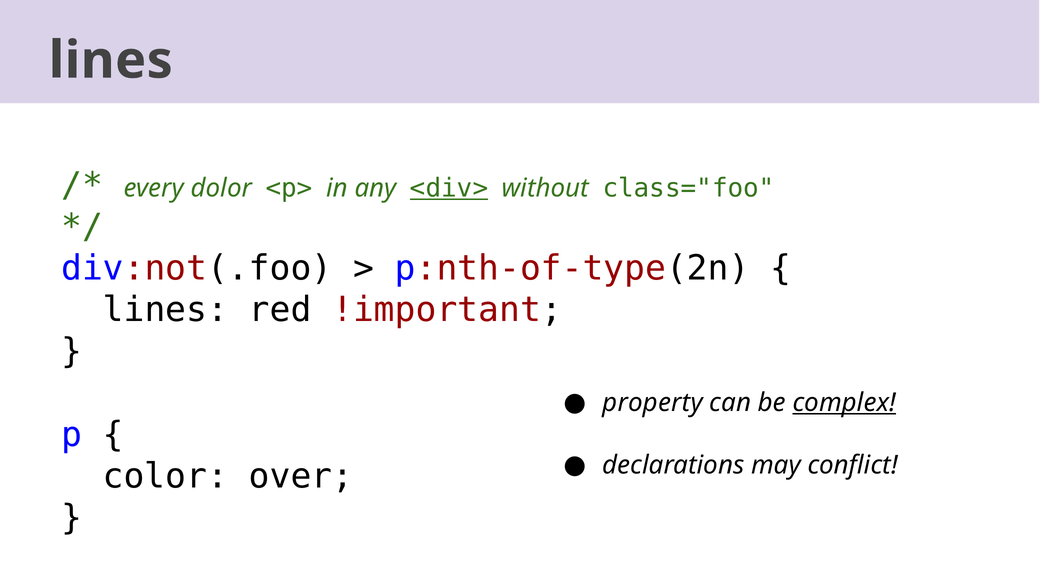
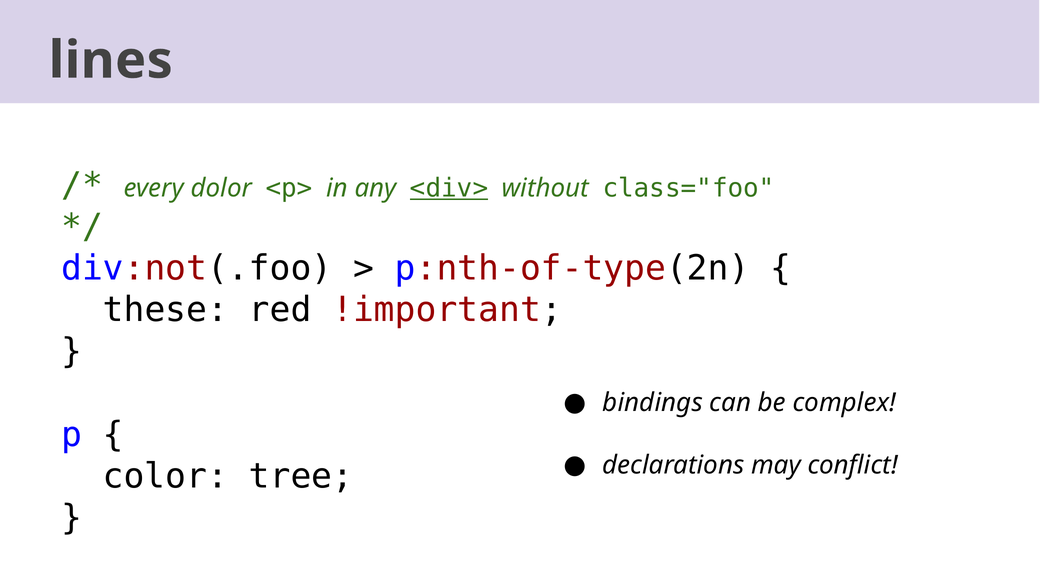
lines: lines -> these (165, 310)
property: property -> bindings (653, 403)
complex underline: present -> none (844, 403)
over: over -> tree (301, 476)
